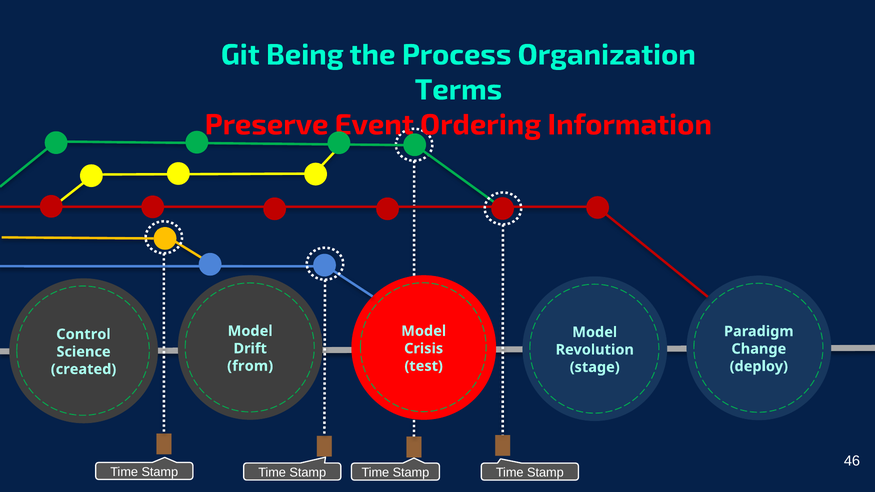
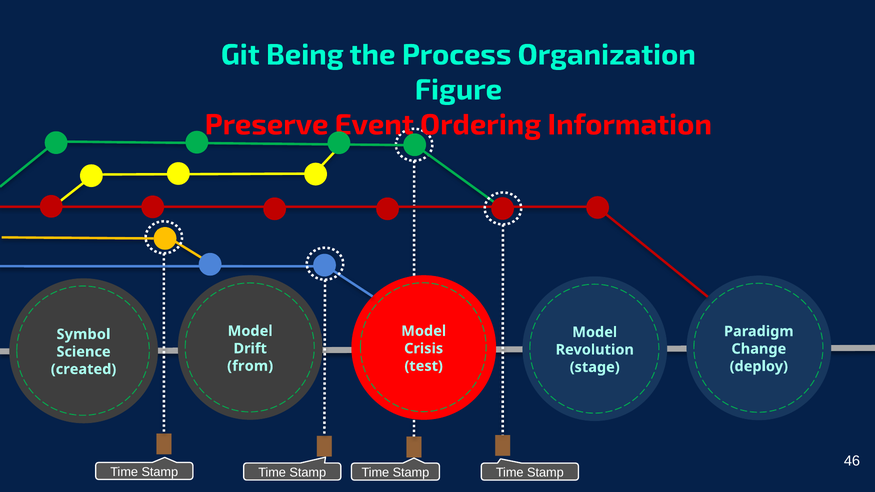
Terms: Terms -> Figure (458, 90)
Control: Control -> Symbol (83, 334)
